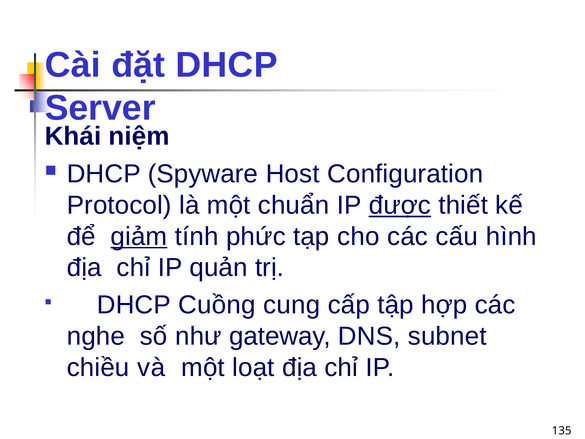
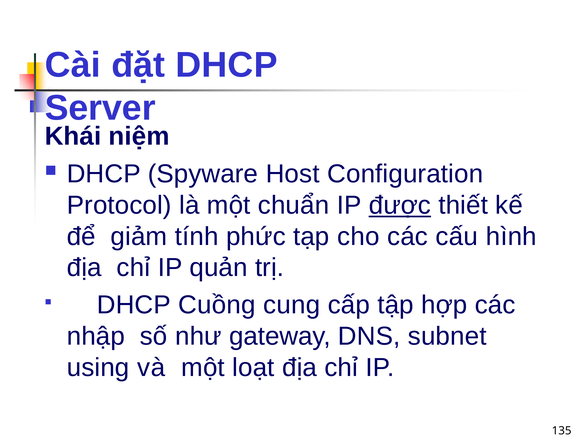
giảm underline: present -> none (139, 236)
nghe: nghe -> nhập (96, 336)
chiều: chiều -> using (98, 367)
